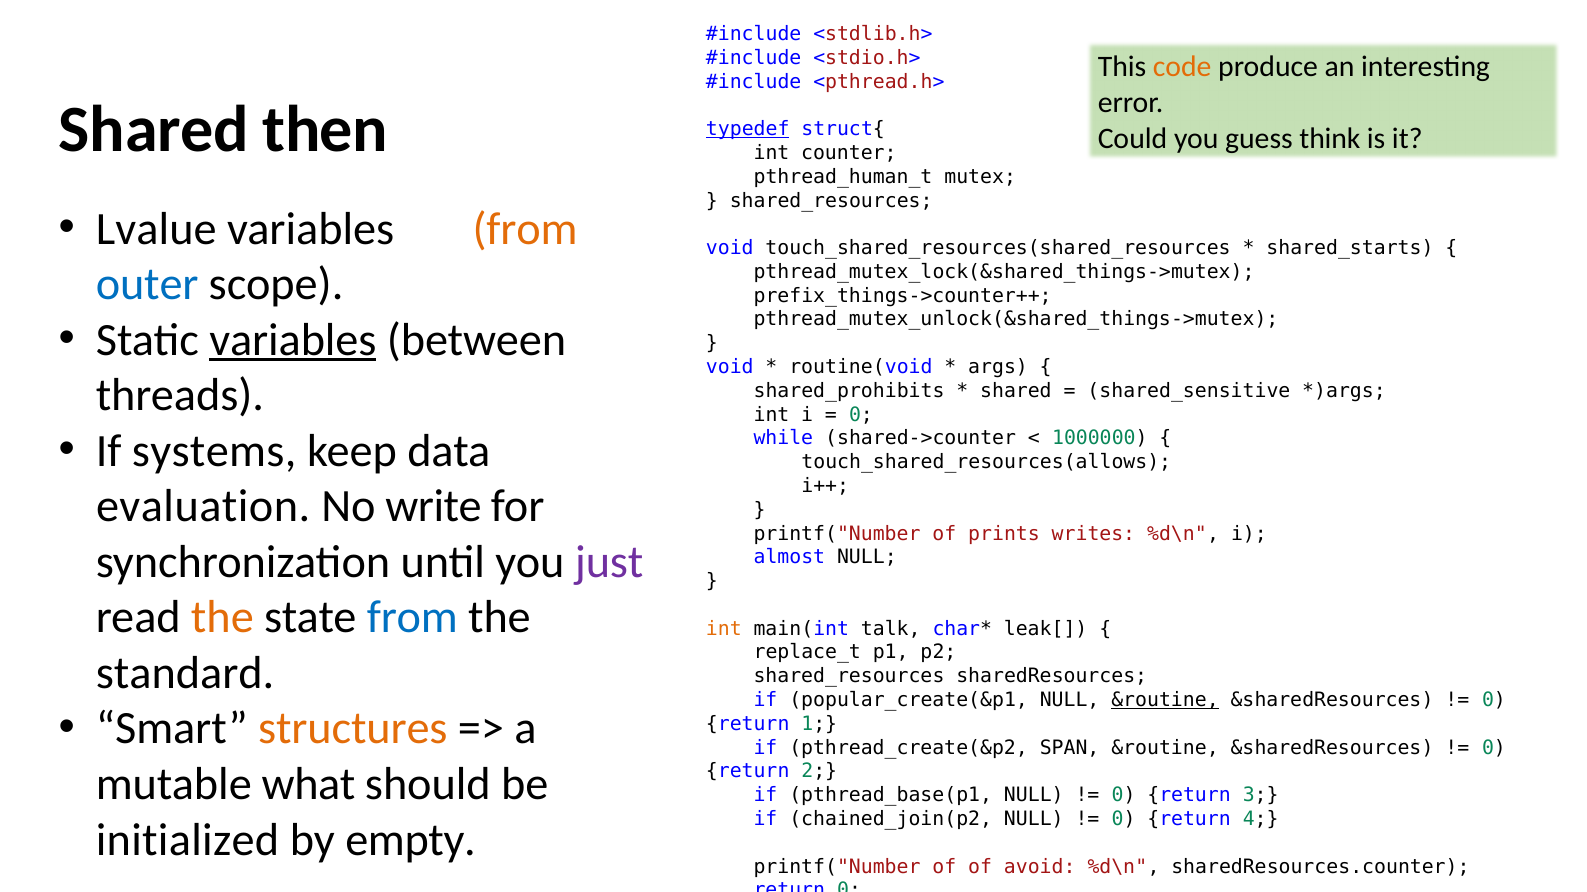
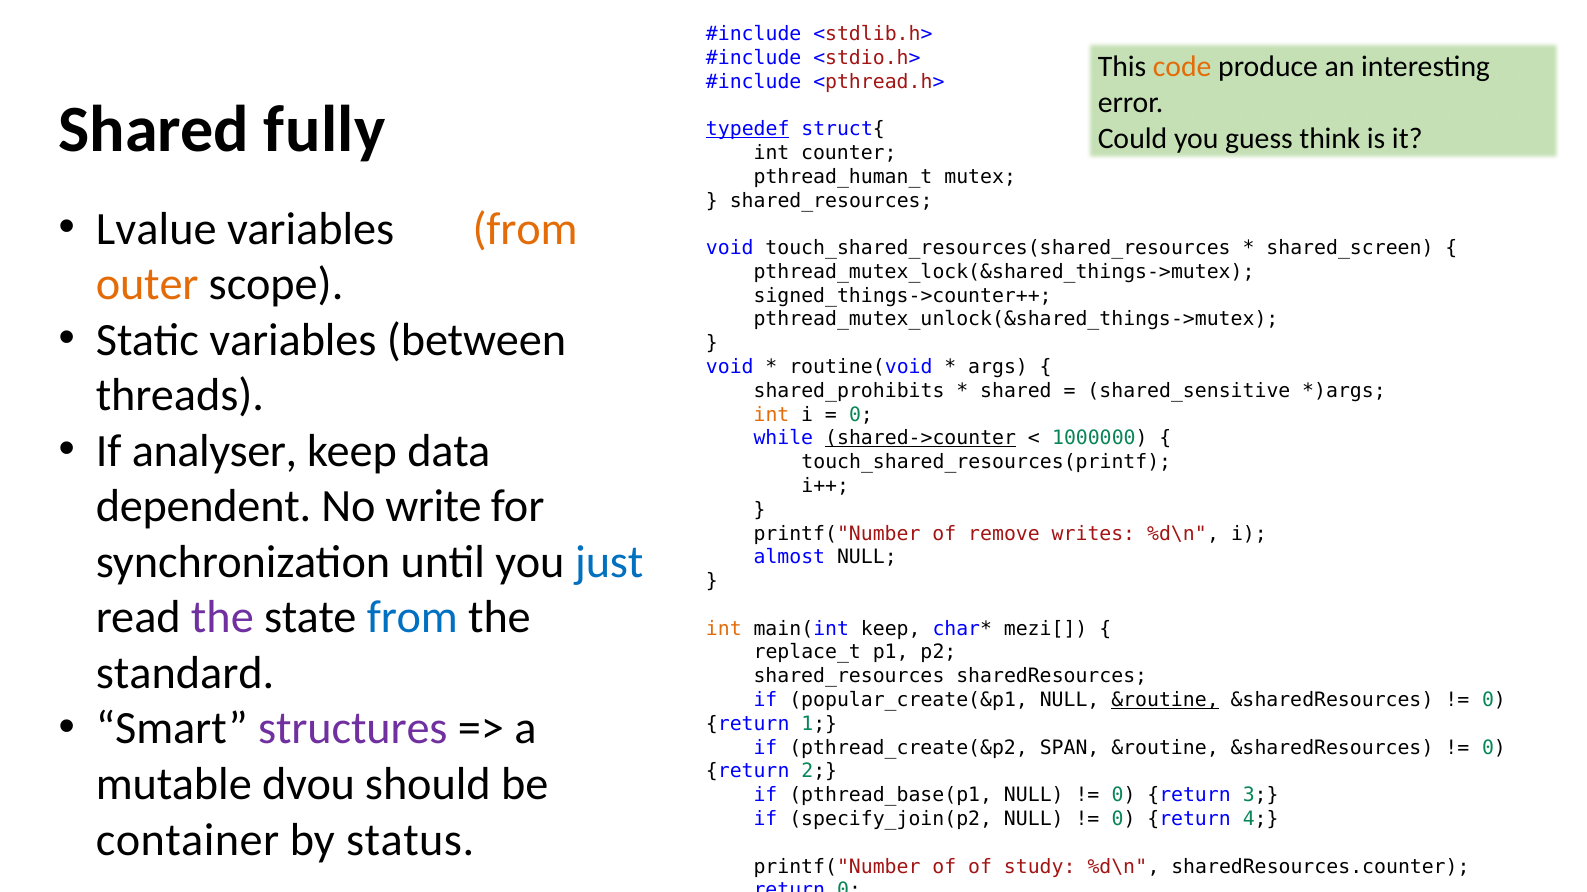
then: then -> fully (325, 129)
shared_starts: shared_starts -> shared_screen (1350, 248)
outer colour: blue -> orange (147, 285)
prefix_things->counter++: prefix_things->counter++ -> signed_things->counter++ (903, 296)
variables underline: present -> none (293, 340)
int colour: black -> orange (771, 415)
systems: systems -> analyser (214, 451)
shared->counter underline: none -> present (921, 439)
touch_shared_resources(allows: touch_shared_resources(allows -> touch_shared_resources(printf (986, 462)
evaluation: evaluation -> dependent (203, 507)
prints: prints -> remove (1004, 534)
just colour: purple -> blue (609, 563)
the colour: orange -> purple (222, 618)
main(int talk: talk -> keep (891, 629)
leak[: leak[ -> mezi[ (1046, 629)
structures colour: orange -> purple (353, 729)
what: what -> dvou (309, 785)
chained_join(p2: chained_join(p2 -> specify_join(p2 (891, 820)
initialized: initialized -> container (187, 840)
empty: empty -> status (410, 840)
avoid: avoid -> study (1040, 867)
